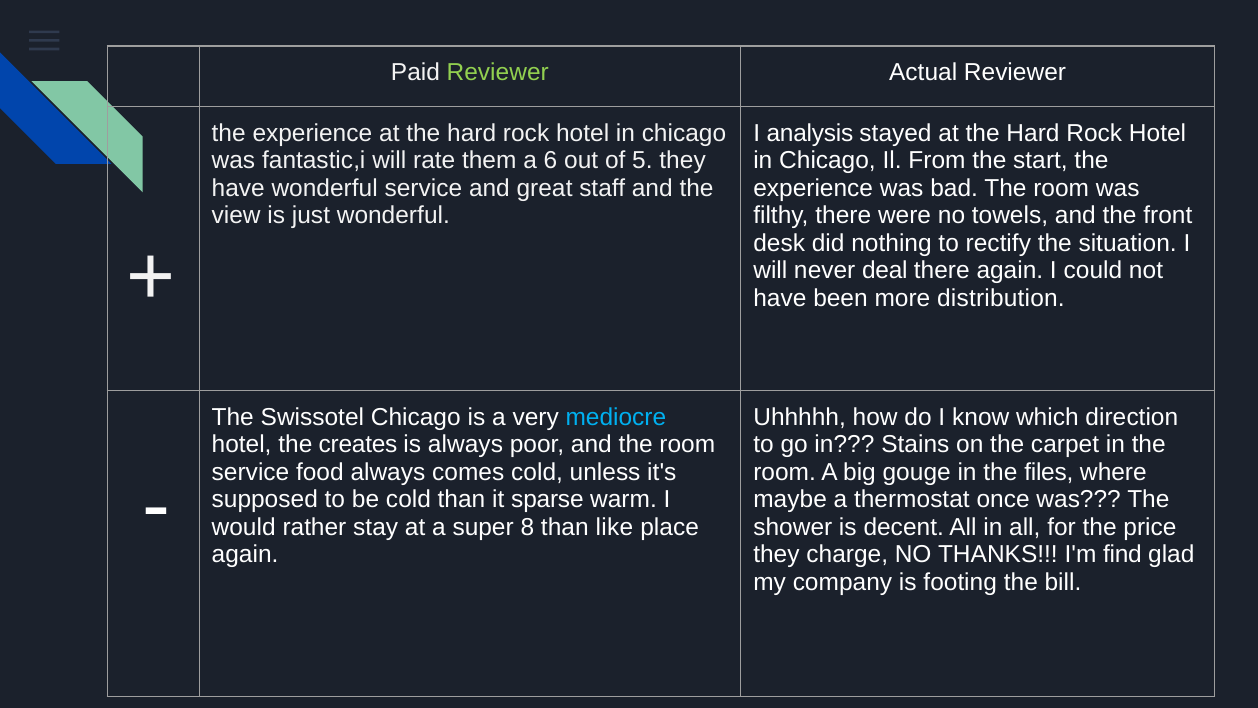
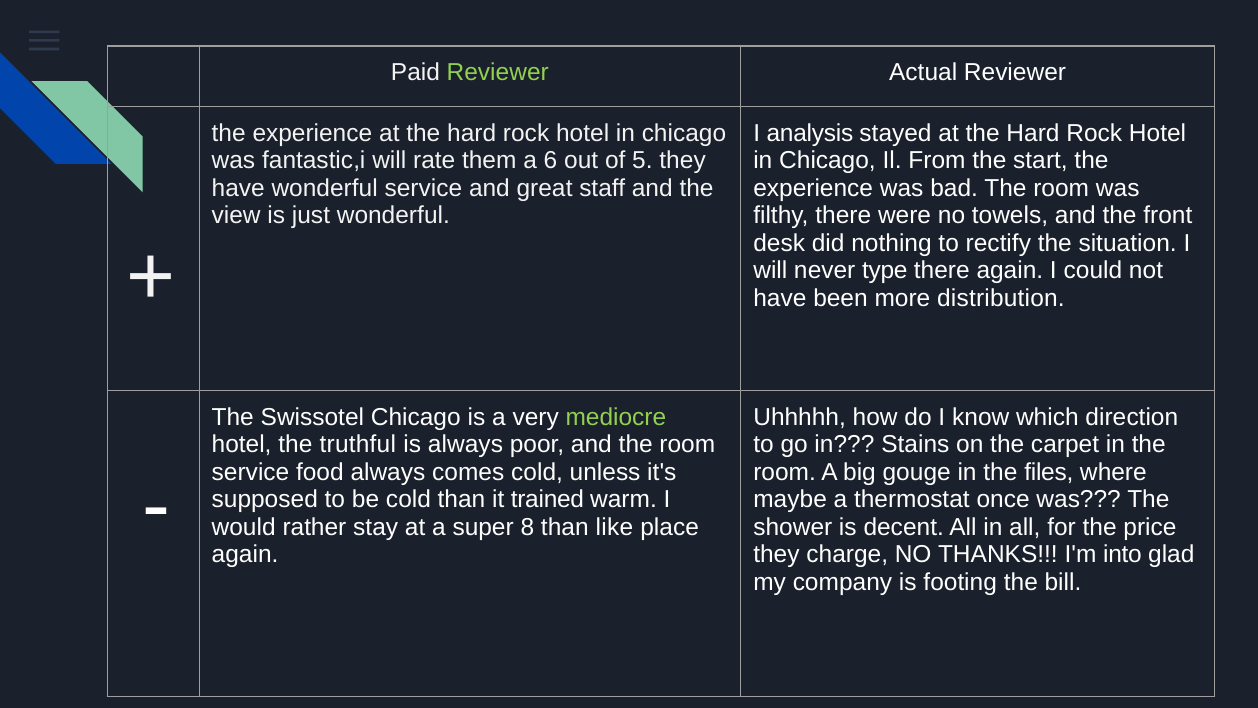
deal: deal -> type (885, 270)
mediocre colour: light blue -> light green (616, 417)
creates: creates -> truthful (358, 444)
sparse: sparse -> trained (547, 499)
find: find -> into (1122, 554)
